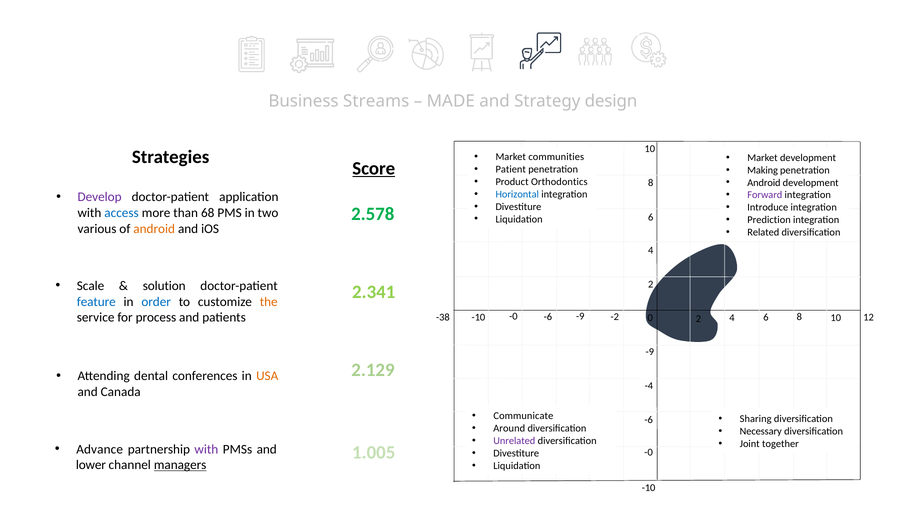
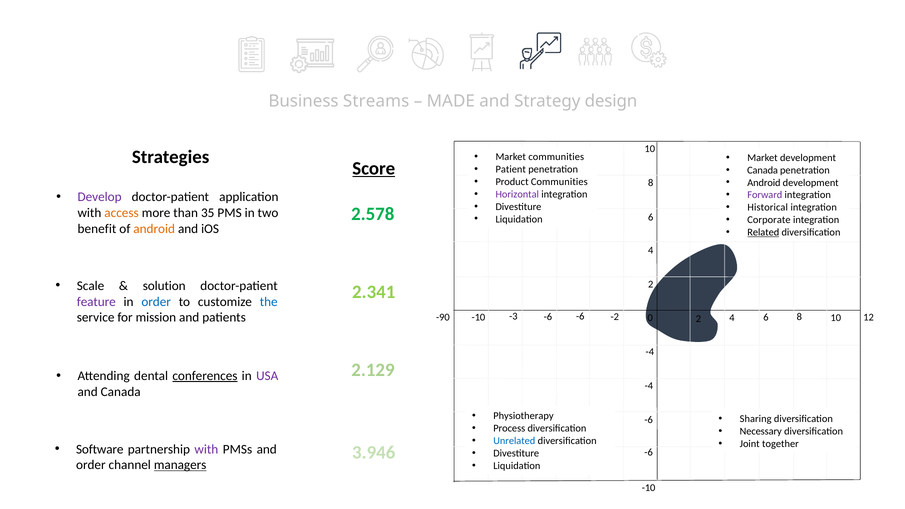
Making: Making -> Canada (763, 170)
Product Orthodontics: Orthodontics -> Communities (559, 182)
Horizontal colour: blue -> purple (517, 194)
Introduce: Introduce -> Historical (768, 208)
access colour: blue -> orange (122, 213)
68: 68 -> 35 (208, 213)
Prediction: Prediction -> Corporate (769, 220)
various: various -> benefit (97, 229)
Related underline: none -> present (763, 232)
feature colour: blue -> purple (96, 302)
the colour: orange -> blue (269, 302)
-0: -0 -> -3 (513, 316)
process: process -> mission (156, 318)
-9: -9 -> -6 (580, 316)
-38: -38 -> -90 (443, 317)
-9: -9 -> -4 (650, 352)
conferences underline: none -> present (205, 376)
USA colour: orange -> purple (267, 376)
Communicate: Communicate -> Physiotherapy (523, 416)
Around: Around -> Process (509, 428)
Unrelated colour: purple -> blue (514, 441)
Advance: Advance -> Software (100, 449)
1.005: 1.005 -> 3.946 (374, 452)
-0: -0 -> -6 (649, 452)
lower: lower -> order (91, 465)
